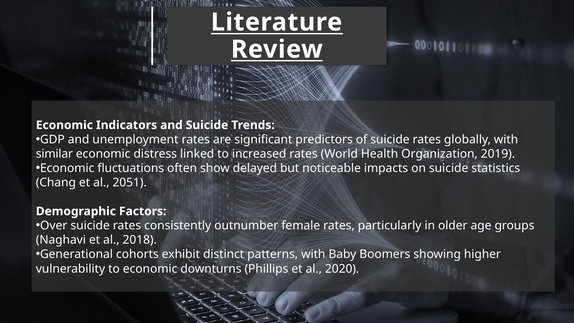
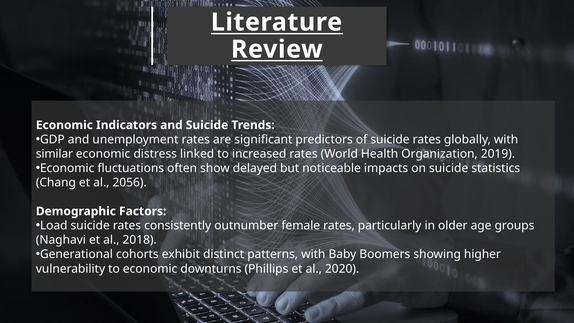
2051: 2051 -> 2056 (130, 183)
Over: Over -> Load (54, 226)
